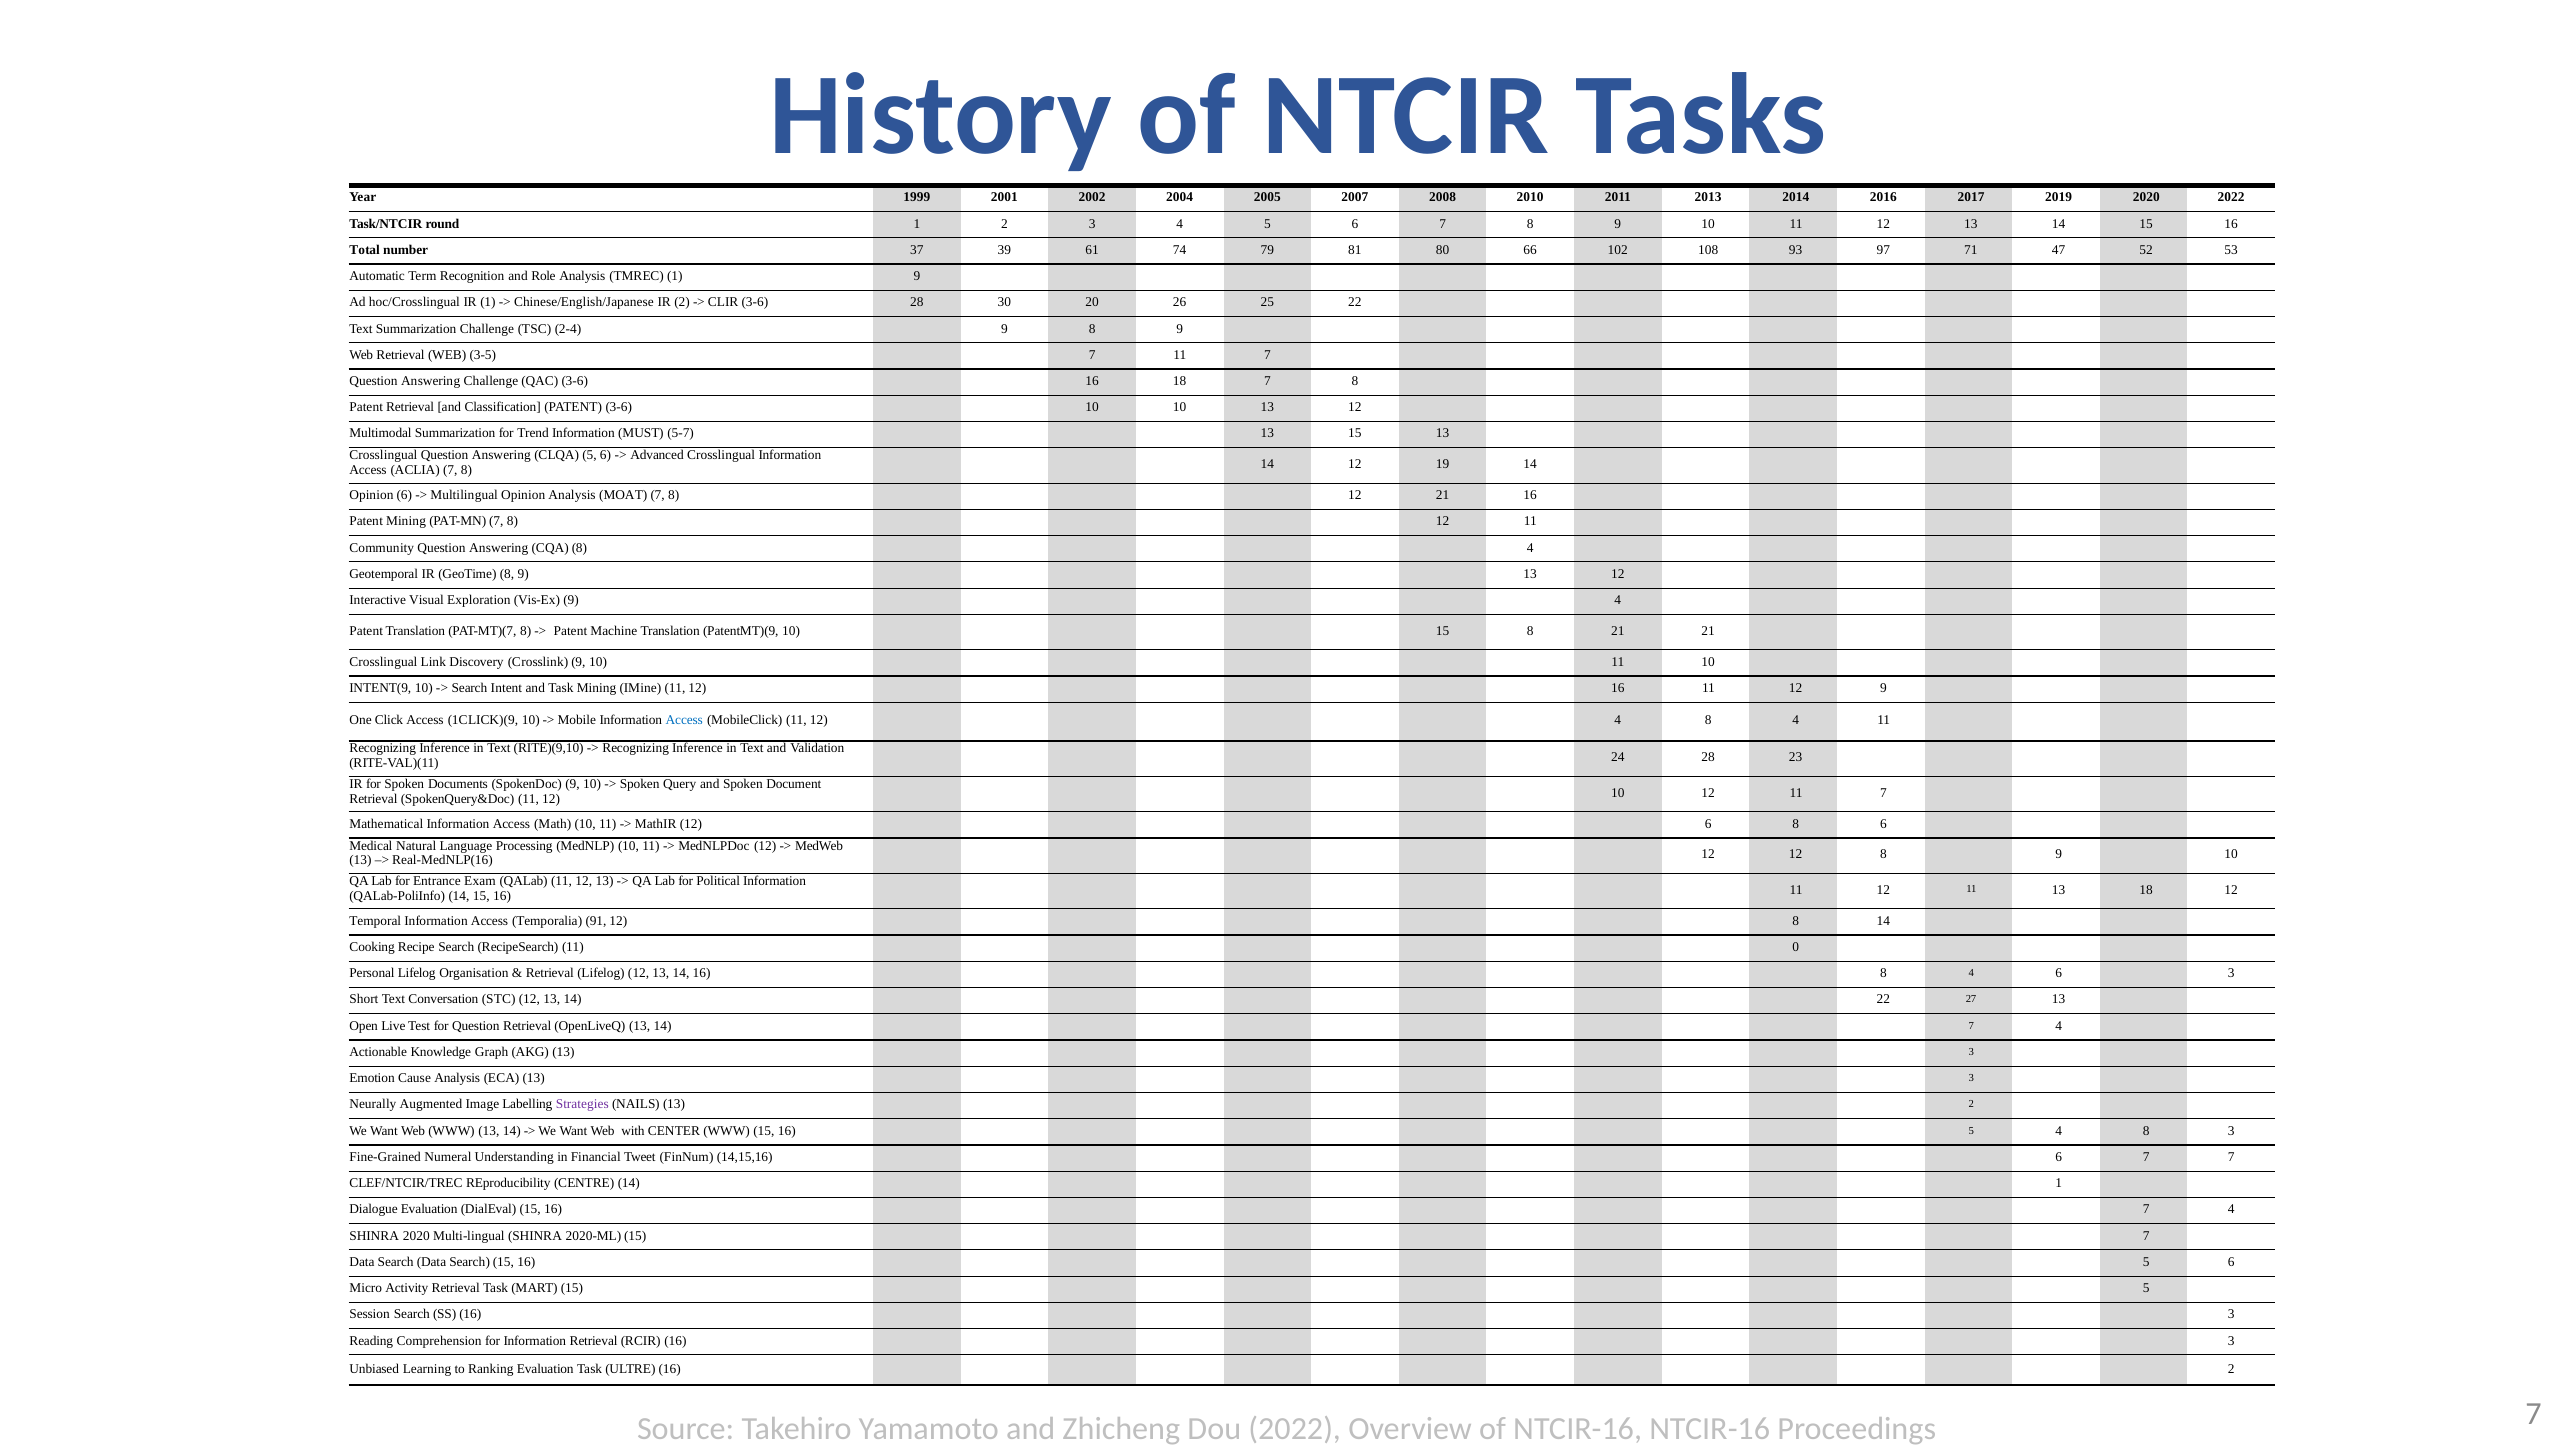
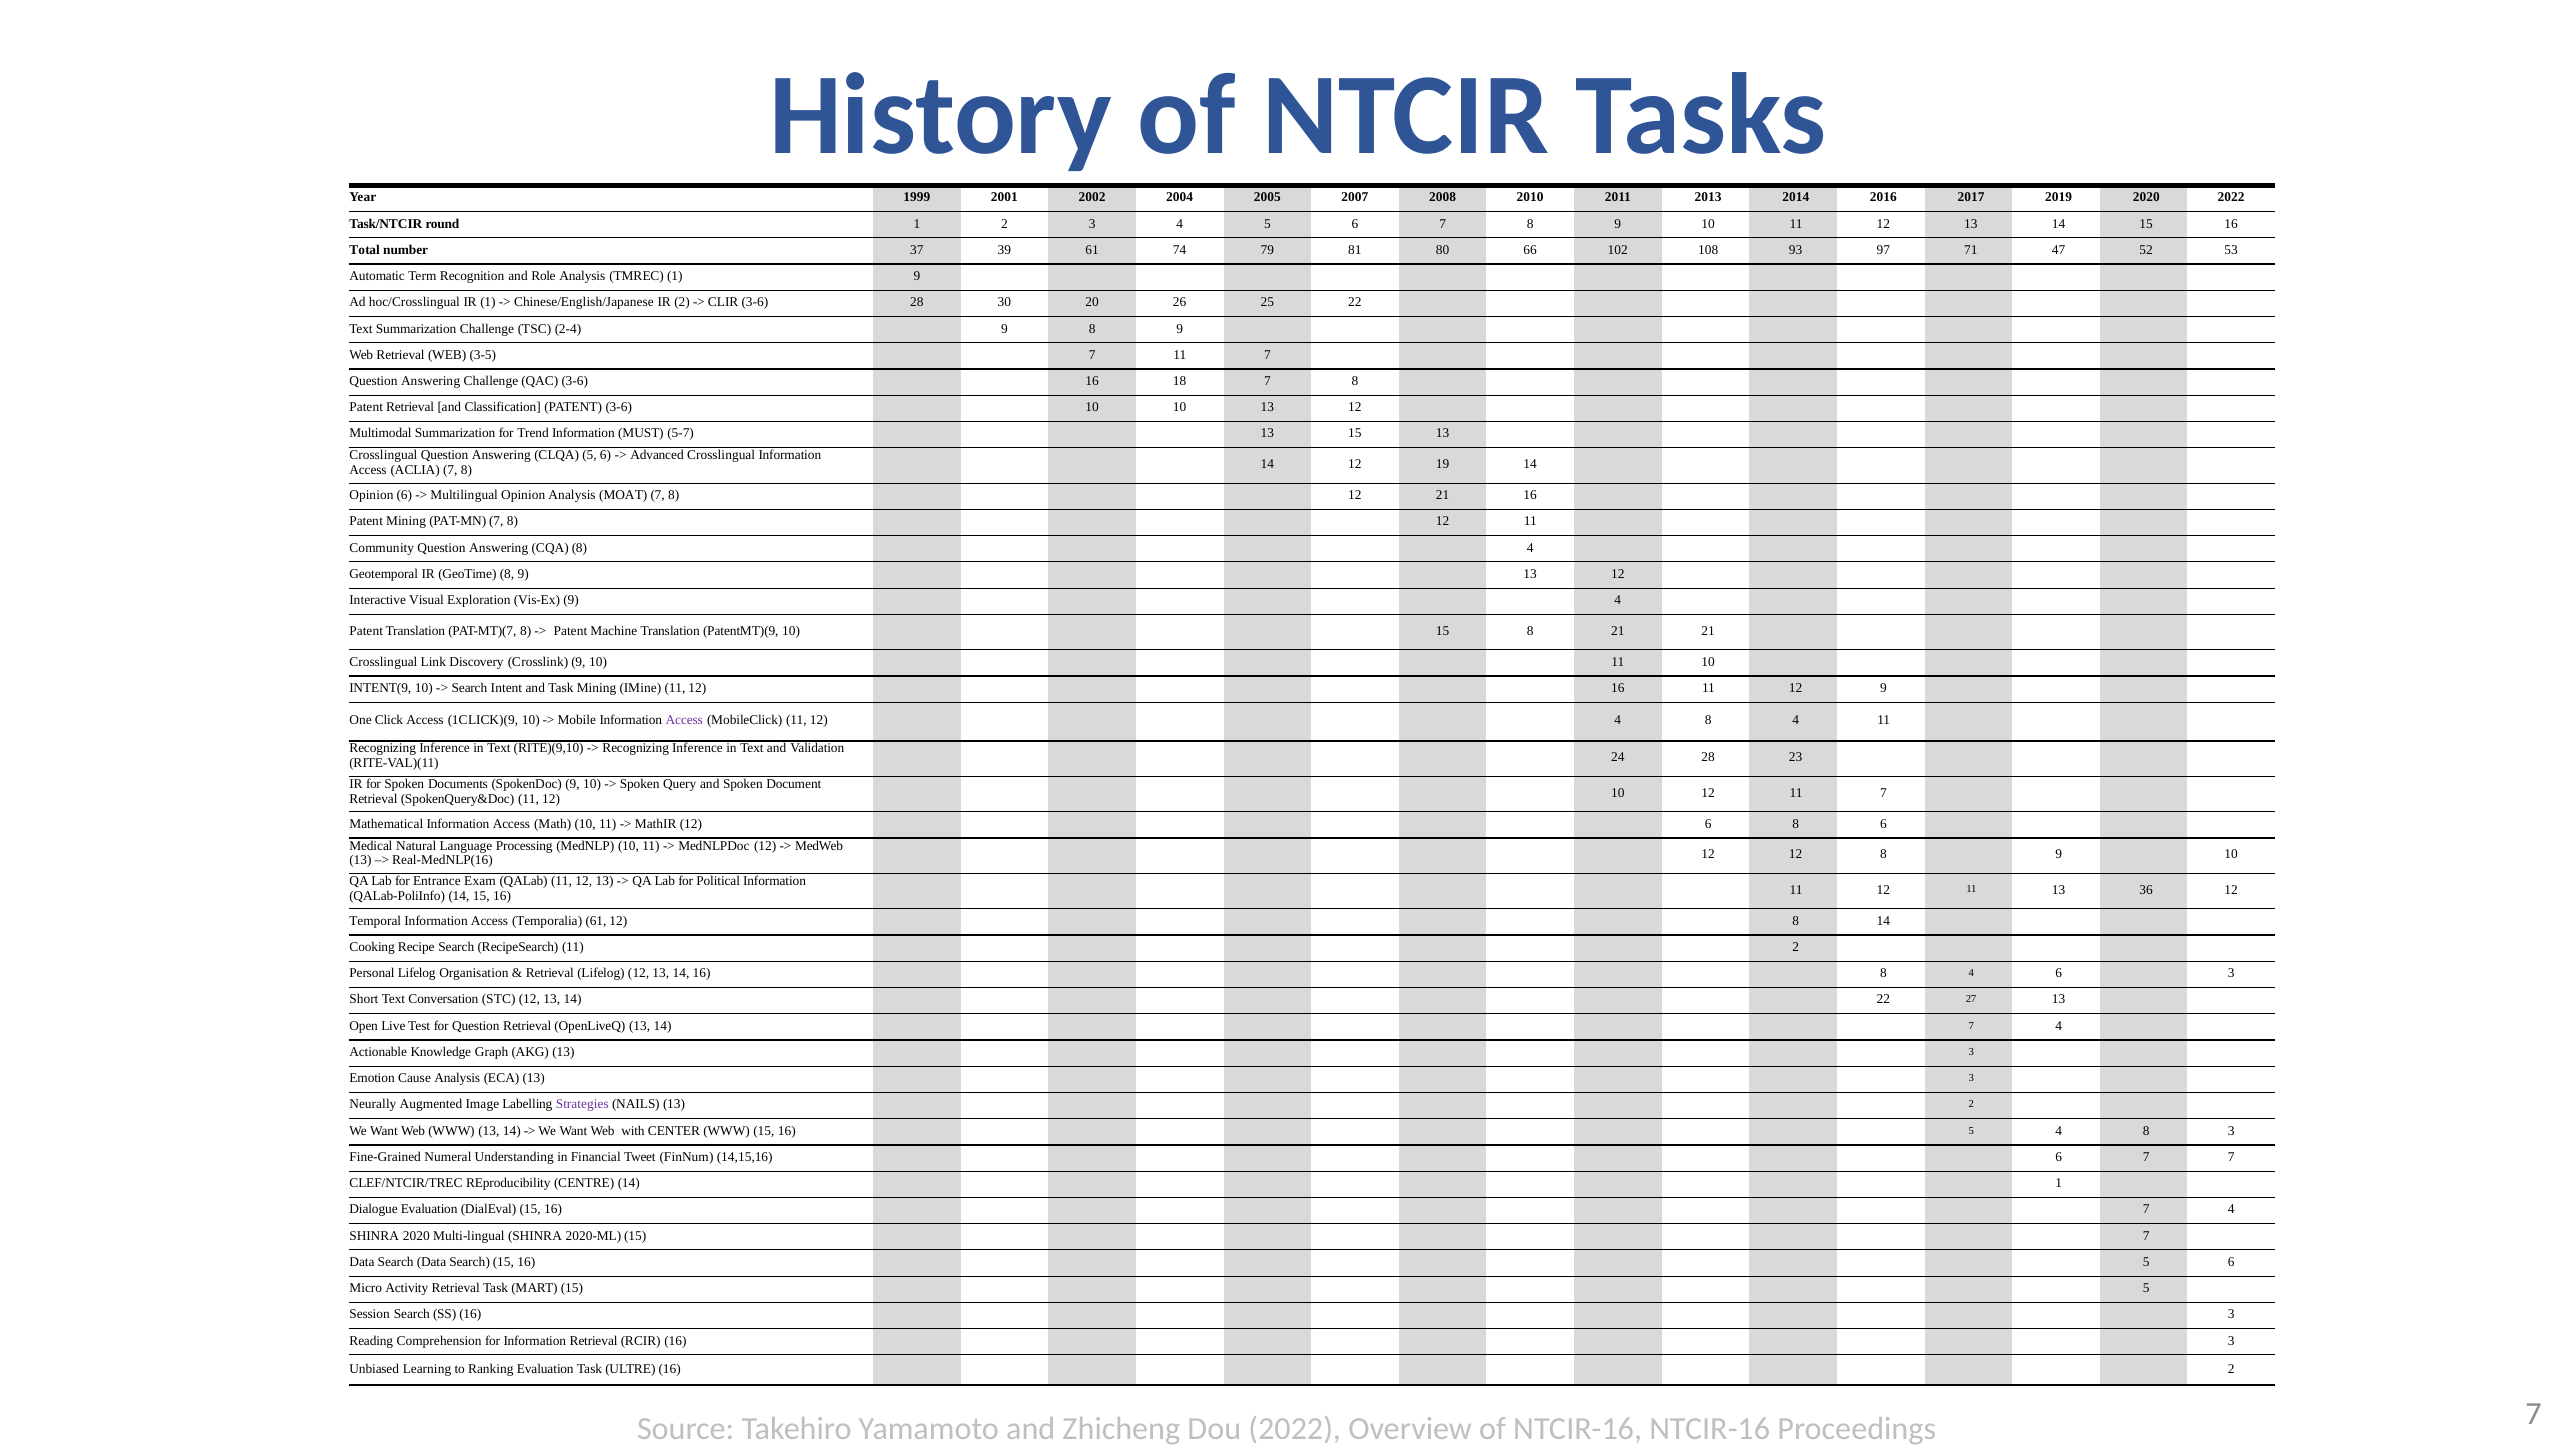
Access colour: blue -> purple (684, 720)
13 18: 18 -> 36 (2146, 890)
Temporalia 91: 91 -> 61 (596, 921)
11 0: 0 -> 2 (1796, 947)
